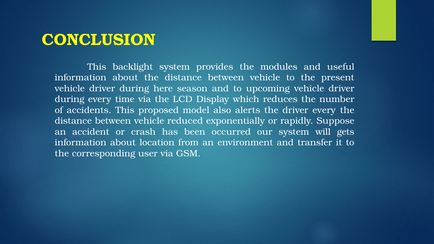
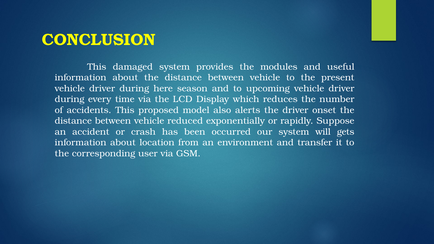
backlight: backlight -> damaged (133, 67)
driver every: every -> onset (324, 110)
